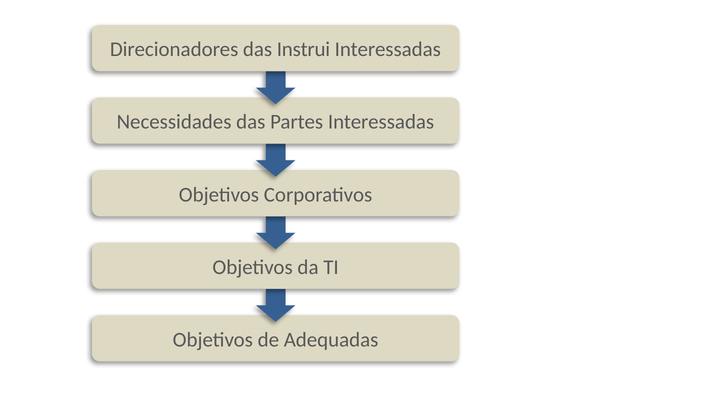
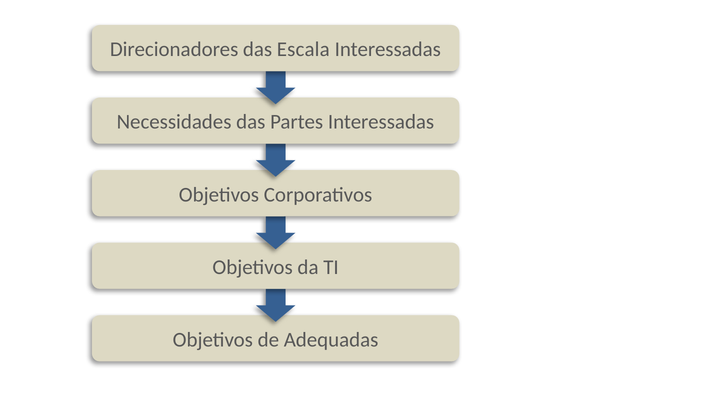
Instrui: Instrui -> Escala (303, 50)
